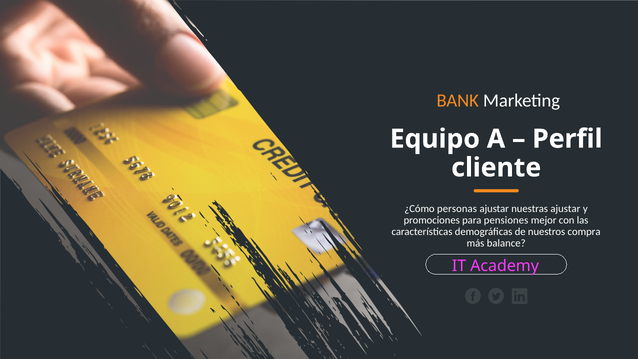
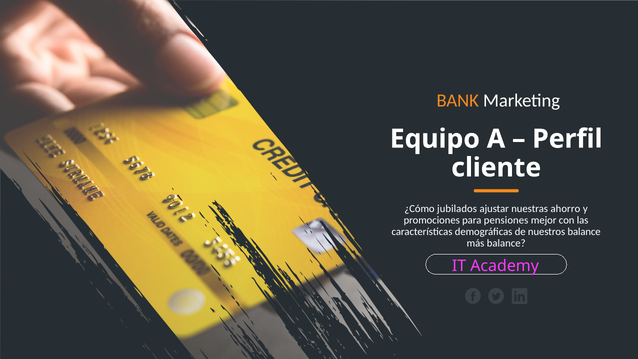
personas: personas -> jubilados (457, 209)
nuestras ajustar: ajustar -> ahorro (565, 209)
nuestros compra: compra -> balance (584, 232)
